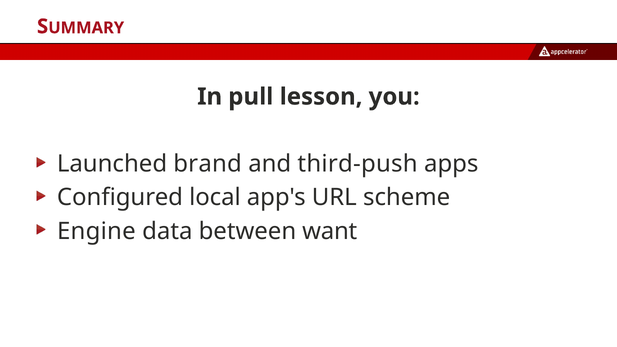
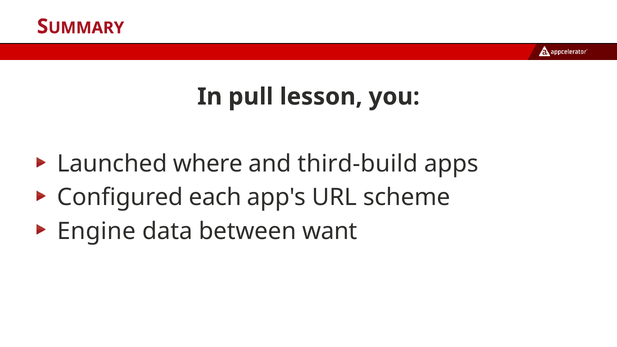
brand: brand -> where (208, 164)
third-push: third-push -> third-build (358, 164)
local: local -> each (215, 198)
